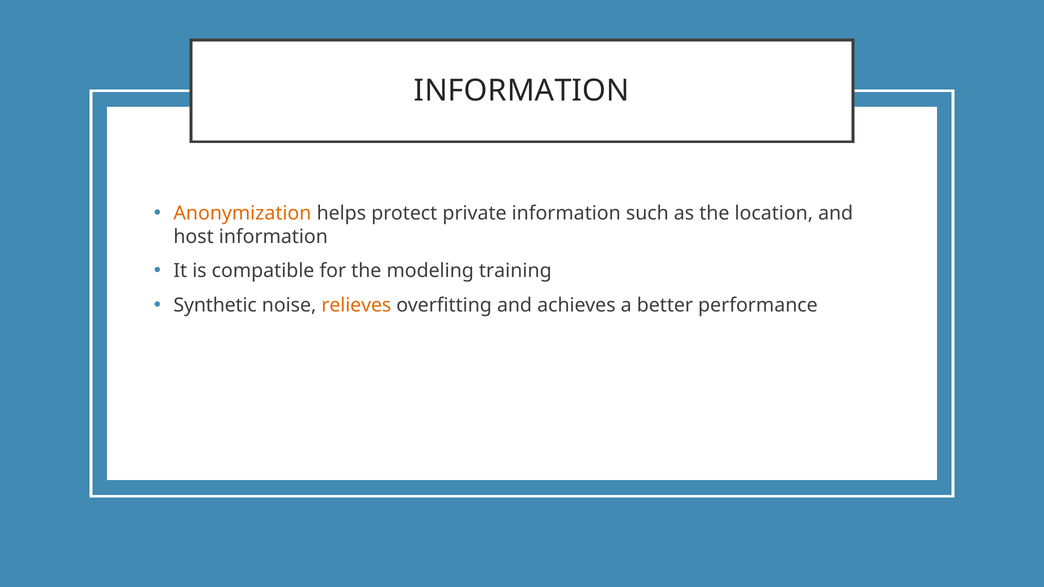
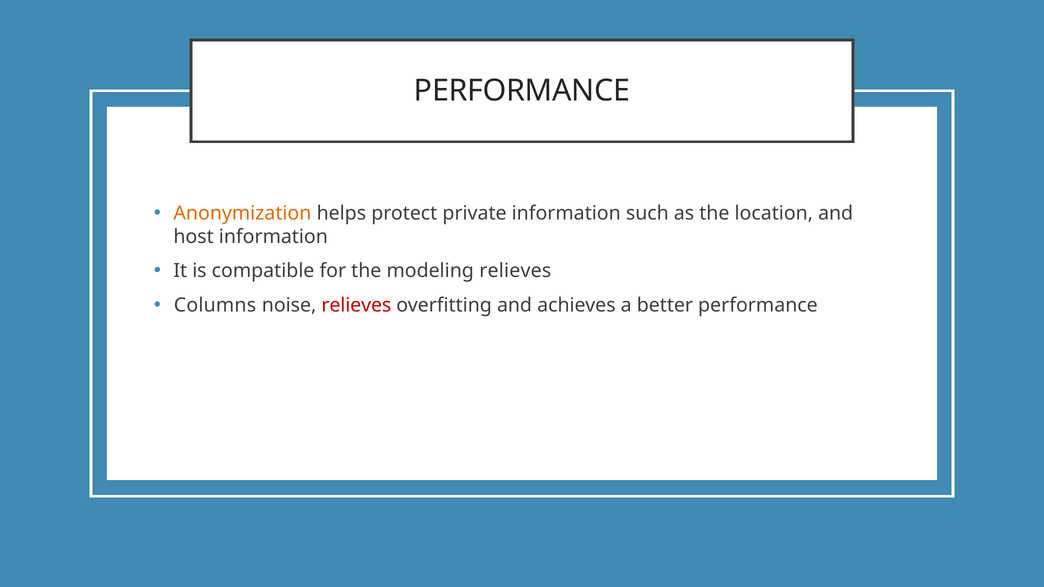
INFORMATION: INFORMATION -> PERFORMANCE (522, 91)
modeling training: training -> relieves (515, 271)
Synthetic: Synthetic -> Columns (215, 305)
relieves colour: orange -> red (356, 305)
